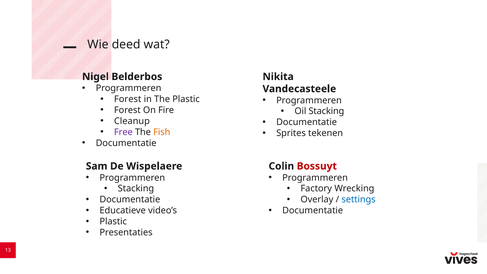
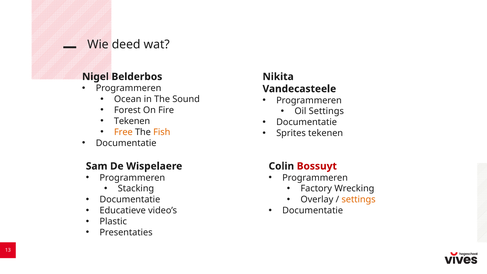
Forest: Forest -> Ocean (128, 99)
The Plastic: Plastic -> Sound (186, 99)
Oil Stacking: Stacking -> Settings (326, 111)
Cleanup: Cleanup -> Tekenen (132, 121)
Free colour: purple -> orange (123, 132)
settings colour: blue -> orange (359, 200)
